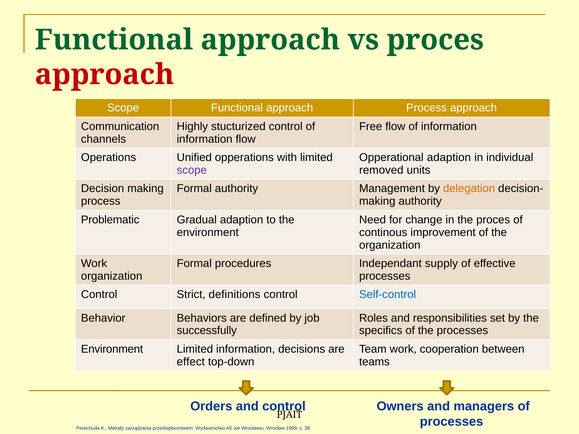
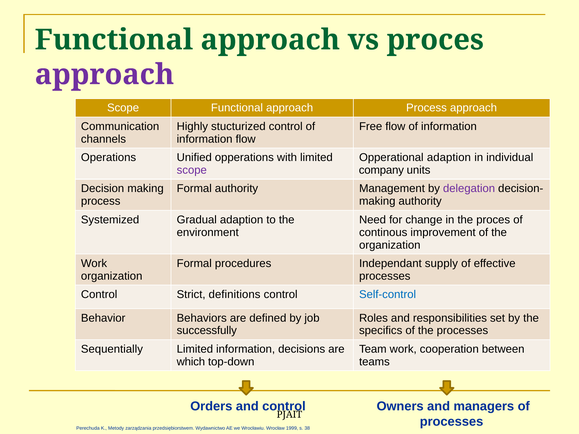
approach colour: red -> purple (104, 75)
removed: removed -> company (381, 170)
delegation colour: orange -> purple (469, 189)
Problematic: Problematic -> Systemized (110, 220)
Environment: Environment -> Sequentially (112, 349)
effect: effect -> which (191, 362)
